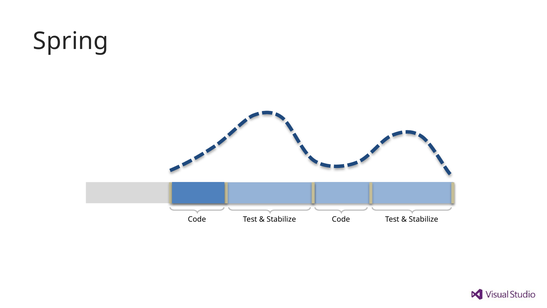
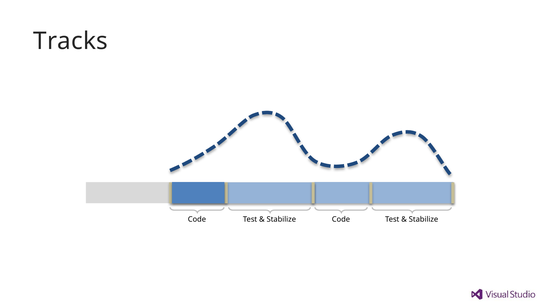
Spring: Spring -> Tracks (71, 41)
